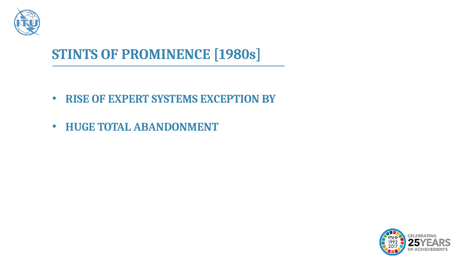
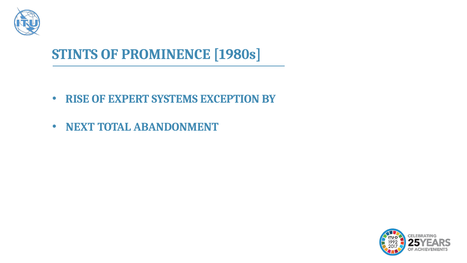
HUGE: HUGE -> NEXT (80, 127)
